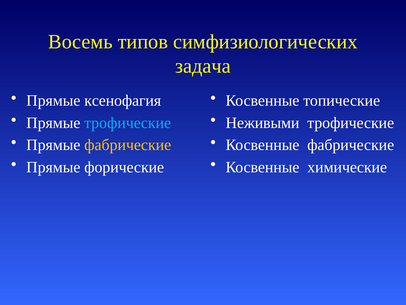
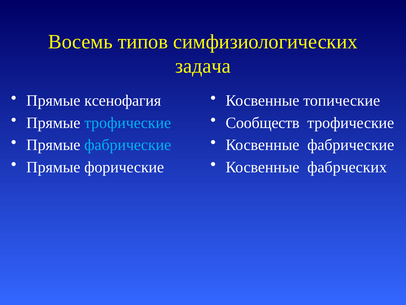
Неживыми: Неживыми -> Сообществ (263, 123)
фабрические colour: yellow -> light blue (128, 145)
химические: химические -> фабрческих (347, 167)
